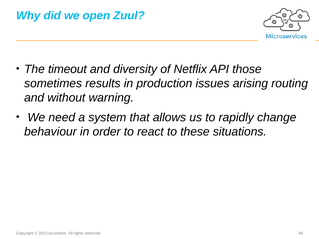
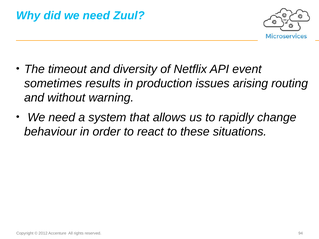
did we open: open -> need (96, 16)
those: those -> event (247, 69)
